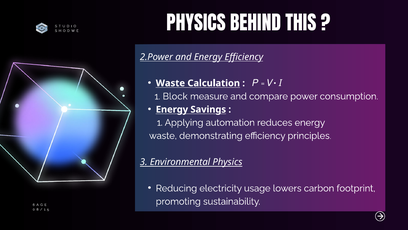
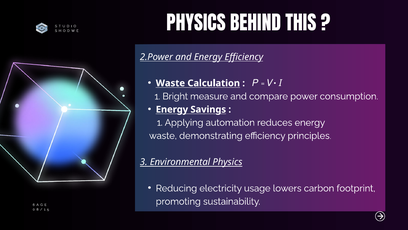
Block: Block -> Bright (175, 96)
